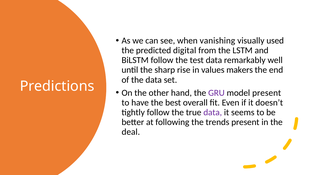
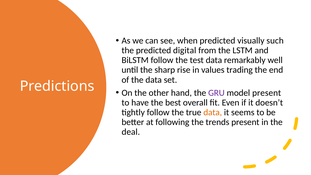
when vanishing: vanishing -> predicted (217, 41)
used: used -> such (275, 41)
makers: makers -> trading (240, 70)
data colour: purple -> orange (213, 112)
